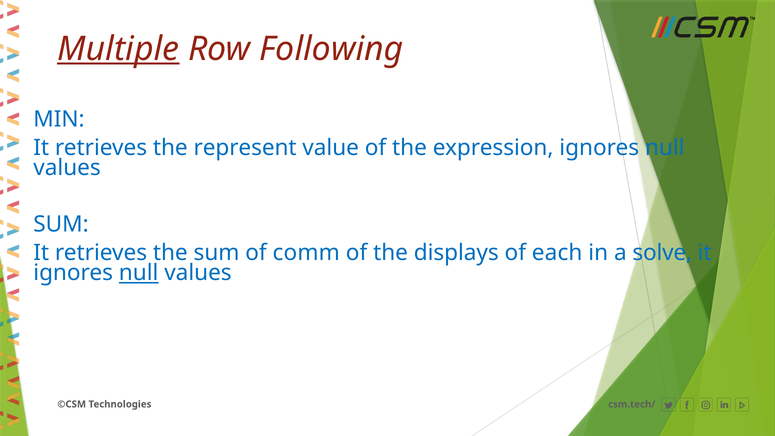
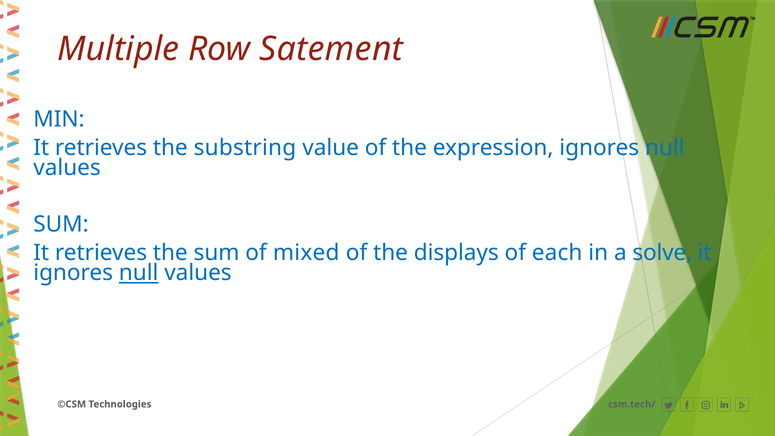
Multiple underline: present -> none (118, 49)
Following: Following -> Satement (331, 49)
represent: represent -> substring (245, 148)
comm: comm -> mixed (306, 253)
